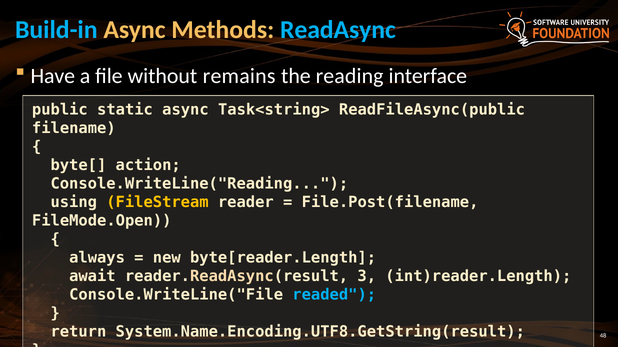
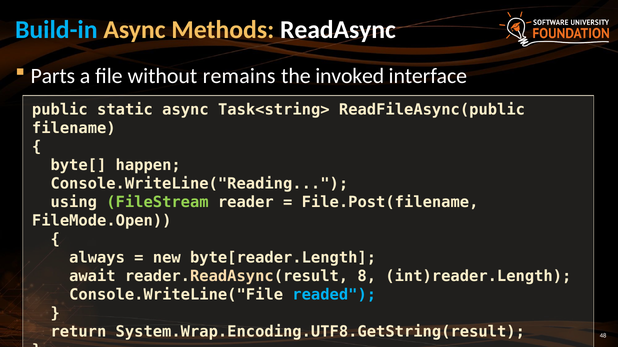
ReadAsync colour: light blue -> white (338, 30)
Have: Have -> Parts (53, 76)
reading: reading -> invoked (350, 76)
action: action -> happen (148, 165)
FileStream colour: yellow -> light green (157, 202)
3: 3 -> 8 (367, 277)
System.Name.Encoding.UTF8.GetString(result: System.Name.Encoding.UTF8.GetString(result -> System.Wrap.Encoding.UTF8.GetString(result (320, 332)
